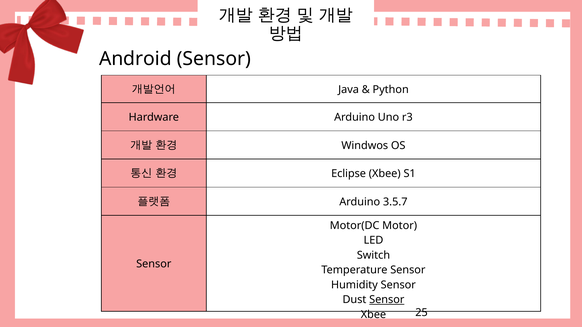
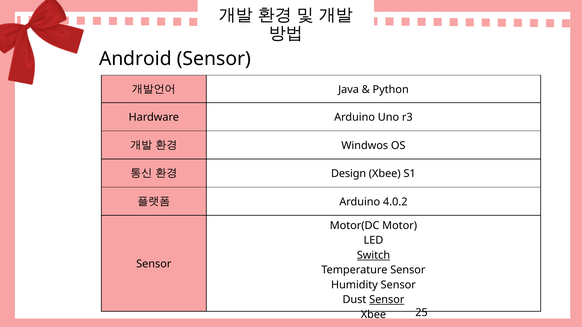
Eclipse: Eclipse -> Design (349, 174)
3.5.7: 3.5.7 -> 4.0.2 (395, 202)
Switch underline: none -> present (373, 255)
